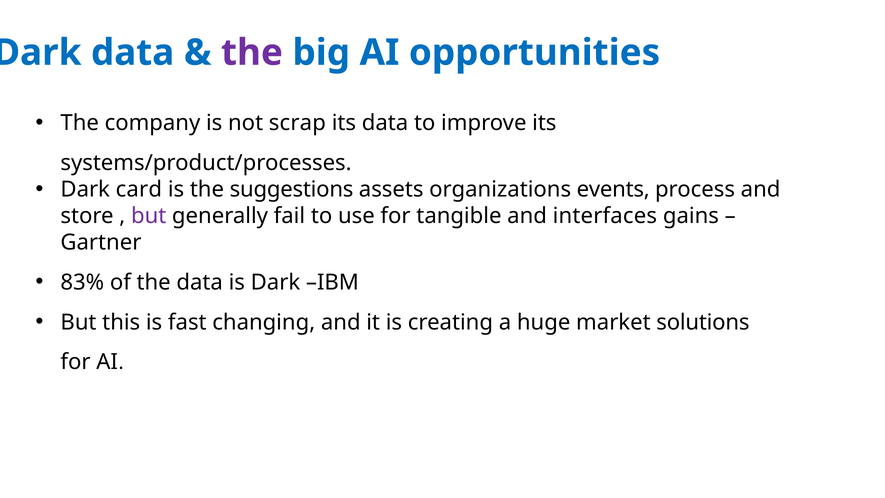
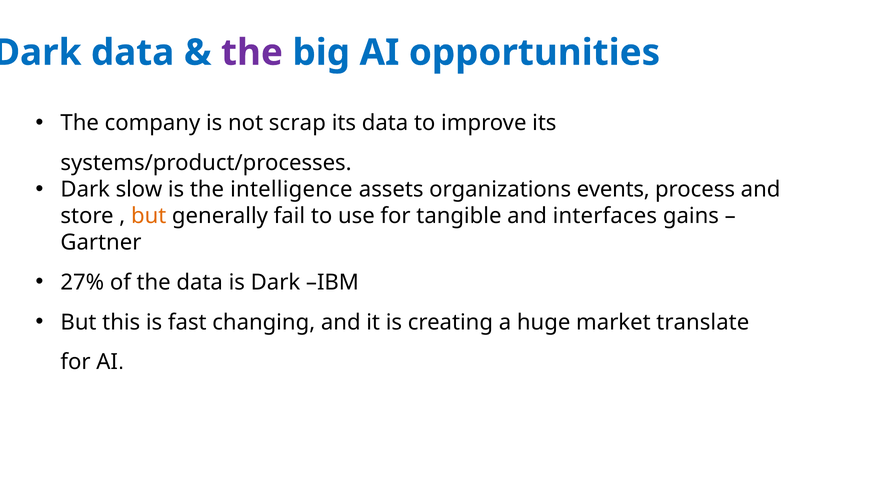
card: card -> slow (139, 189)
suggestions: suggestions -> intelligence (291, 189)
but colour: purple -> orange (149, 216)
83%: 83% -> 27% (82, 282)
solutions: solutions -> translate (703, 322)
